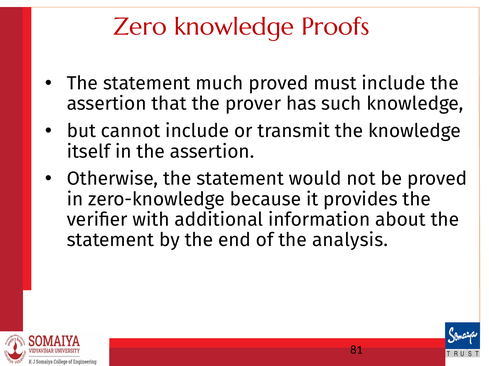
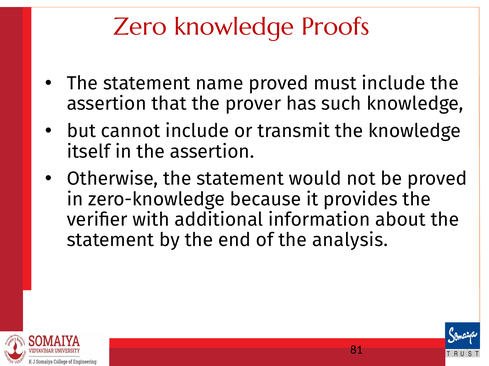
much: much -> name (220, 83)
